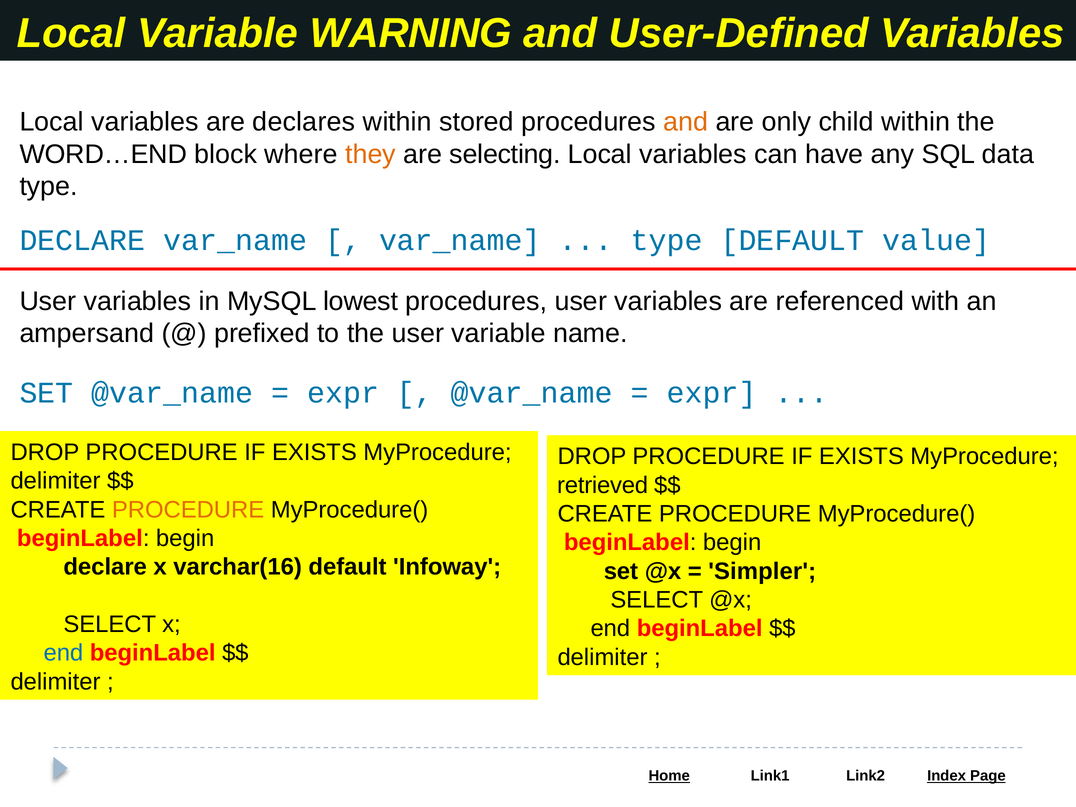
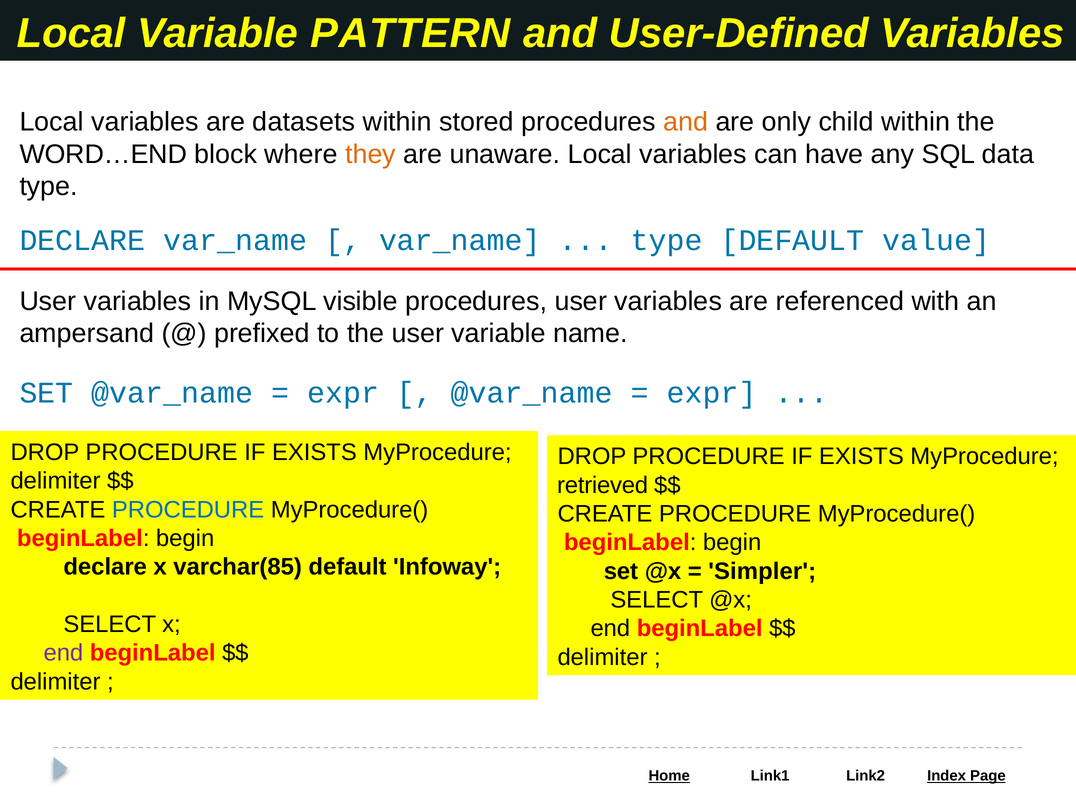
WARNING: WARNING -> PATTERN (410, 33)
declares: declares -> datasets (304, 122)
selecting: selecting -> unaware (505, 154)
lowest: lowest -> visible (360, 301)
PROCEDURE colour: orange -> blue (188, 510)
varchar(16: varchar(16 -> varchar(85 (238, 567)
end colour: blue -> purple (63, 653)
